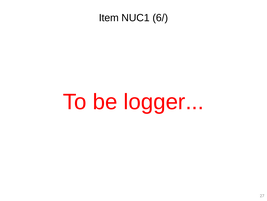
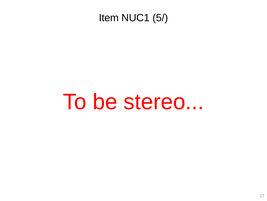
6/: 6/ -> 5/ (160, 18)
logger: logger -> stereo (164, 102)
